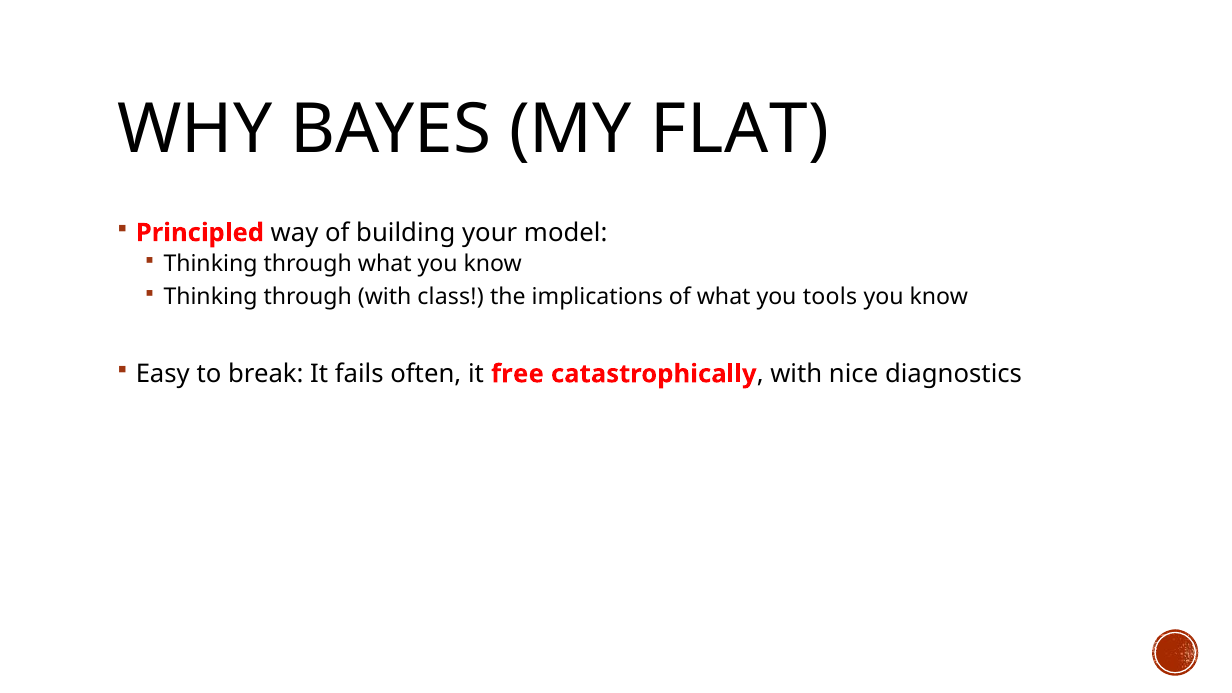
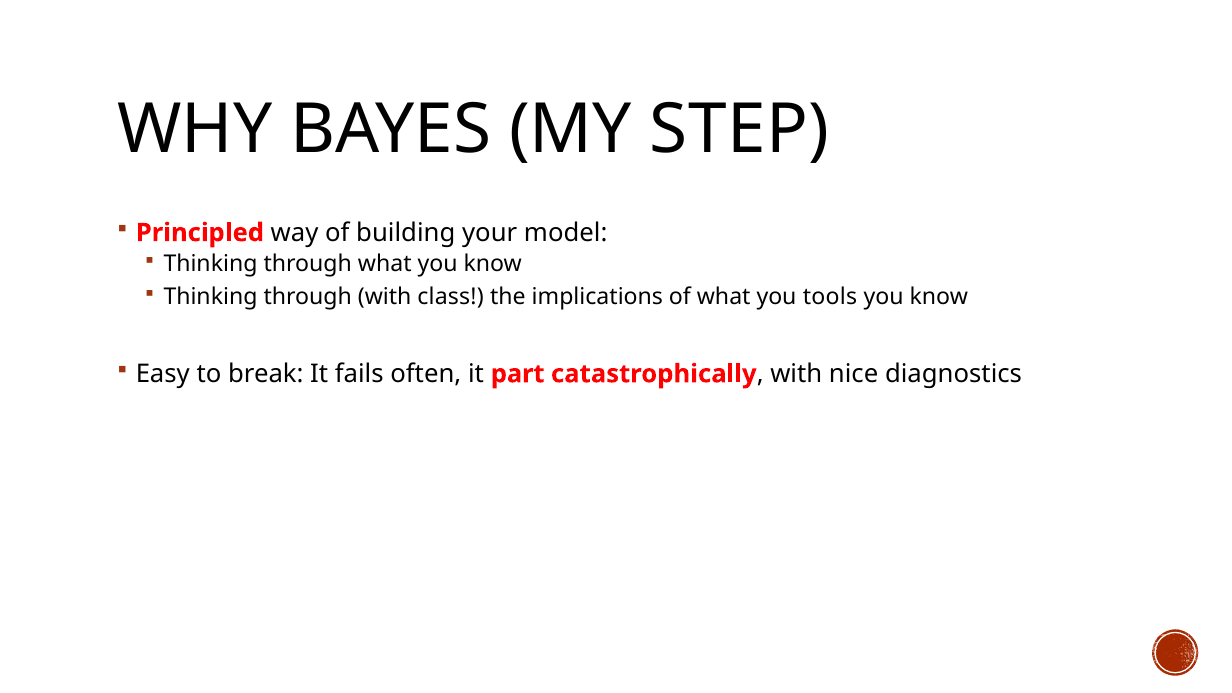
FLAT: FLAT -> STEP (740, 130)
free: free -> part (518, 374)
